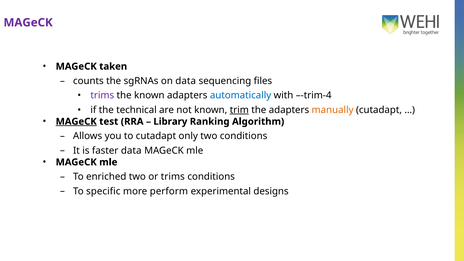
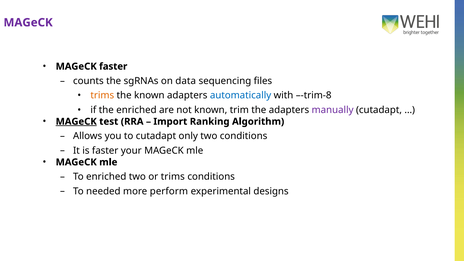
MAGeCK taken: taken -> faster (113, 66)
trims colour: purple -> orange (102, 95)
–-trim-4: –-trim-4 -> –-trim-8 (314, 95)
the technical: technical -> enriched (136, 110)
trim underline: present -> none (239, 110)
manually colour: orange -> purple (333, 110)
Library: Library -> Import (170, 122)
faster data: data -> your (131, 151)
specific: specific -> needed (103, 191)
